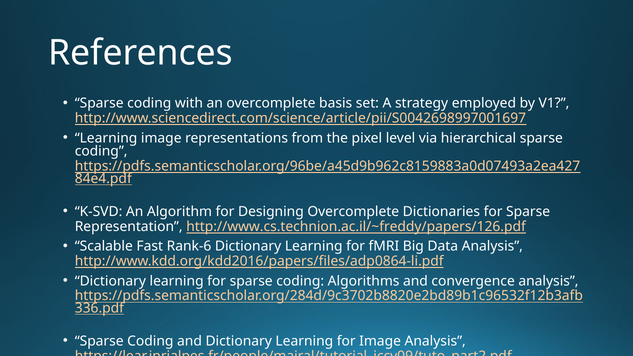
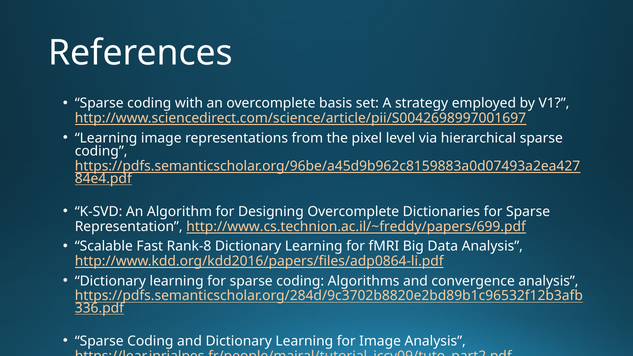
http://www.cs.technion.ac.il/~freddy/papers/126.pdf: http://www.cs.technion.ac.il/~freddy/papers/126.pdf -> http://www.cs.technion.ac.il/~freddy/papers/699.pdf (356, 227)
Rank-6: Rank-6 -> Rank-8 (189, 246)
